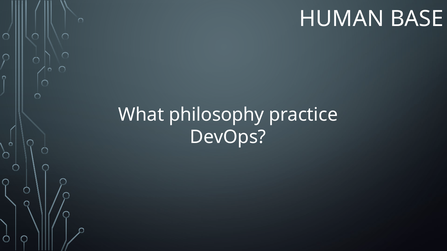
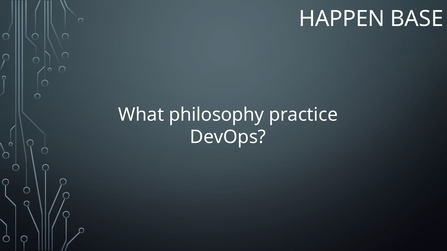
HUMAN: HUMAN -> HAPPEN (342, 19)
